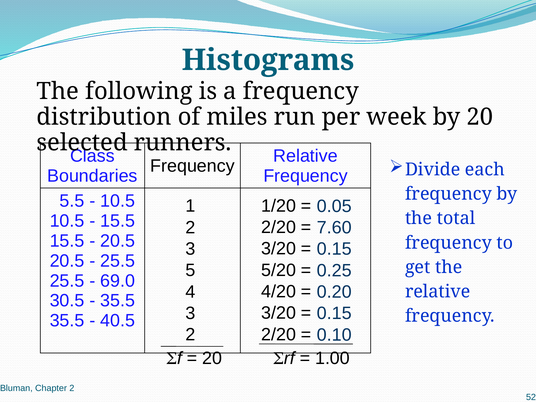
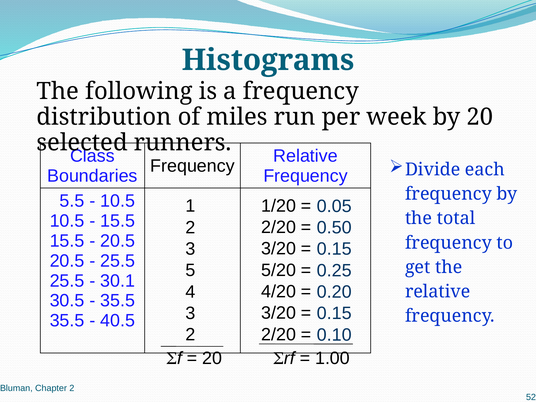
7.60: 7.60 -> 0.50 (334, 228)
69.0: 69.0 -> 30.1 (118, 281)
